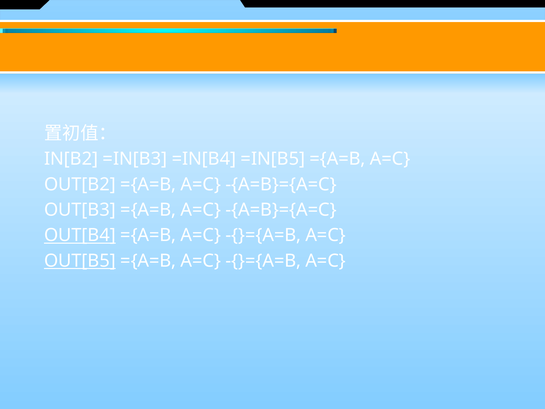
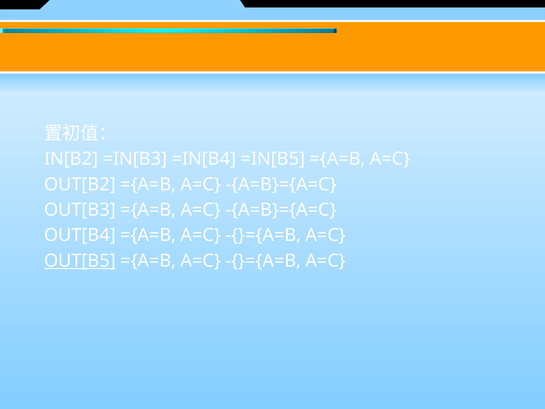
OUT[B4 underline: present -> none (80, 235)
